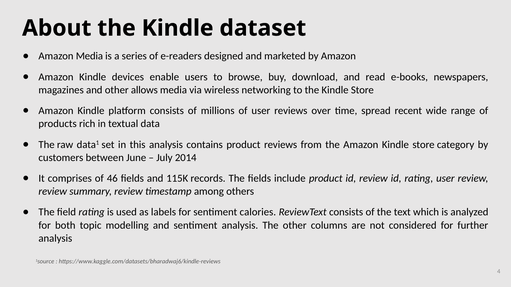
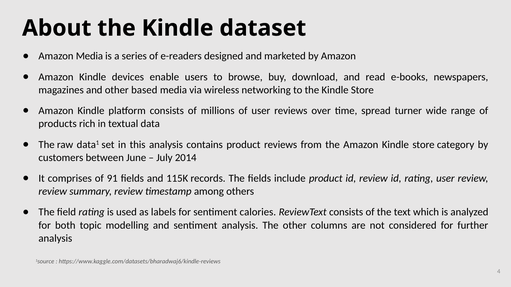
allows: allows -> based (144, 90)
recent: recent -> turner (408, 111)
46: 46 -> 91 (112, 179)
